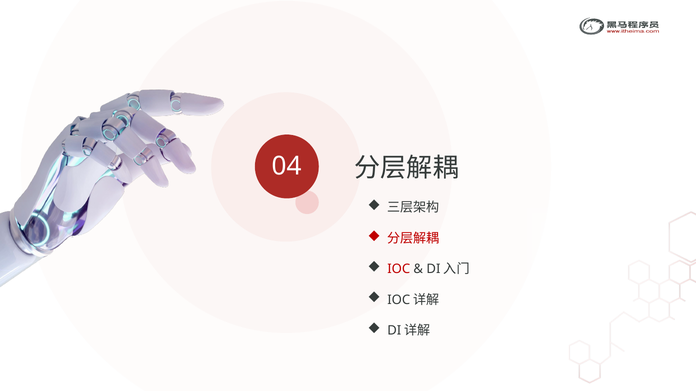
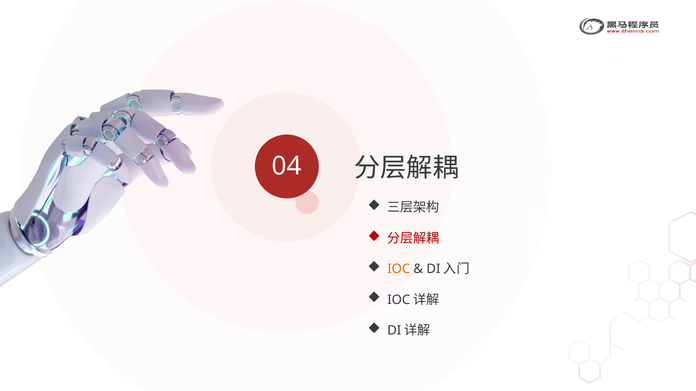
IOC colour: red -> orange (399, 269)
